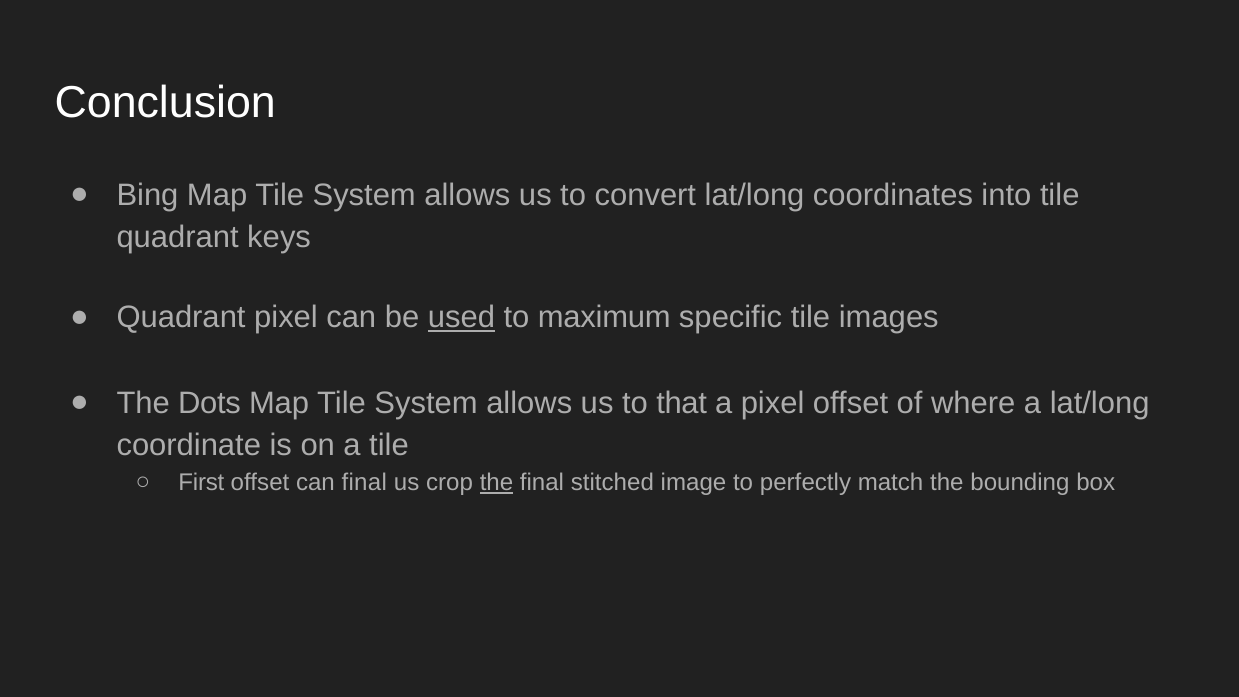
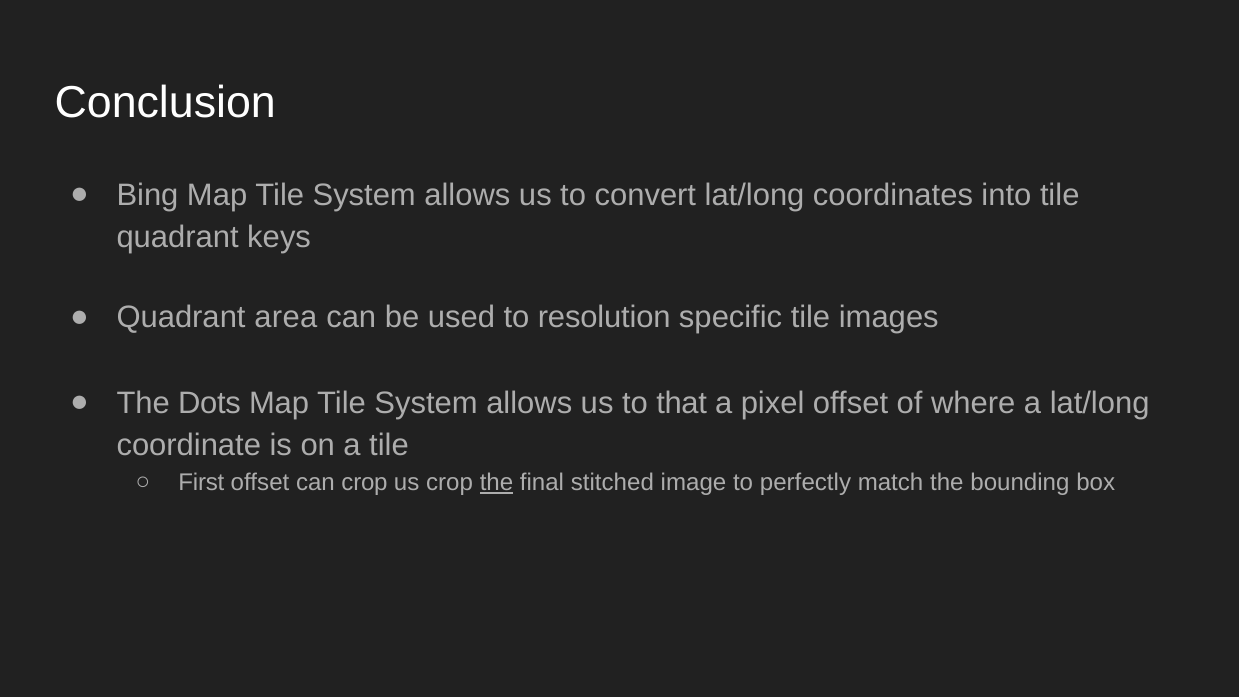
Quadrant pixel: pixel -> area (286, 317)
used underline: present -> none (461, 317)
maximum: maximum -> resolution (604, 317)
can final: final -> crop (365, 483)
